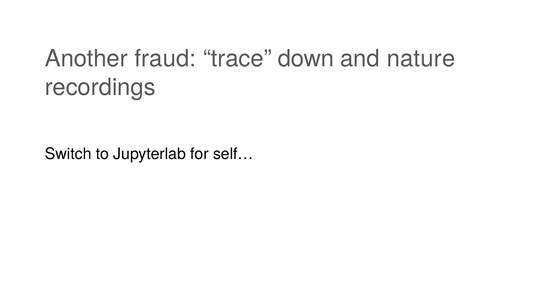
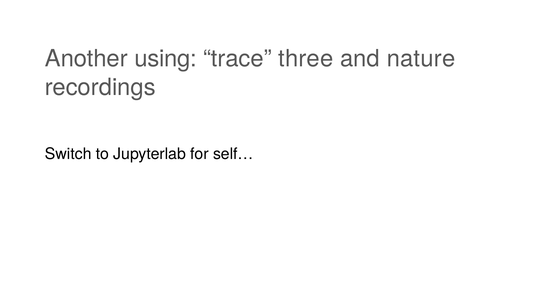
fraud: fraud -> using (166, 59)
down: down -> three (306, 59)
